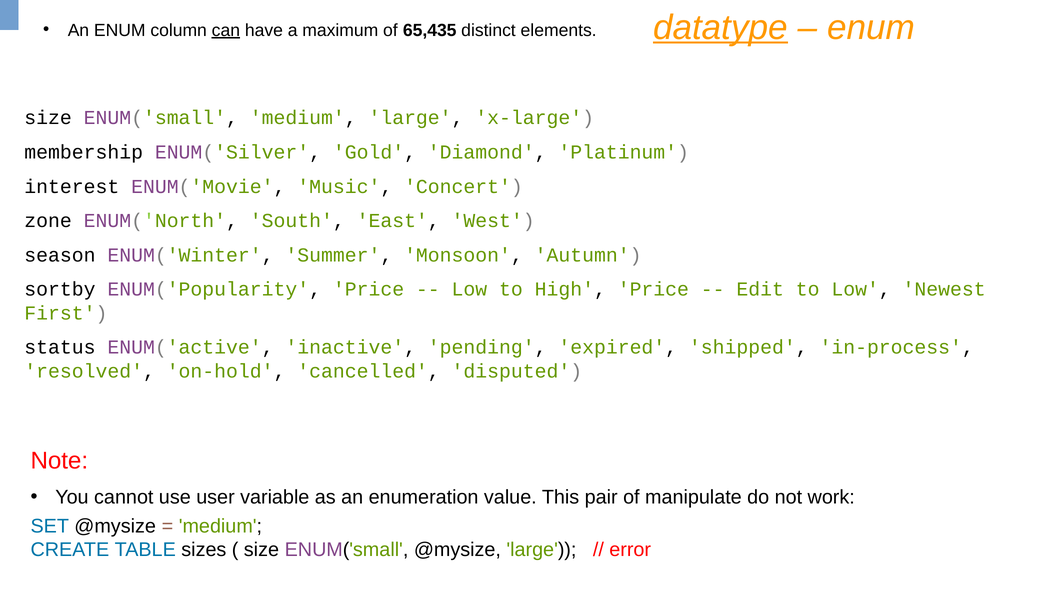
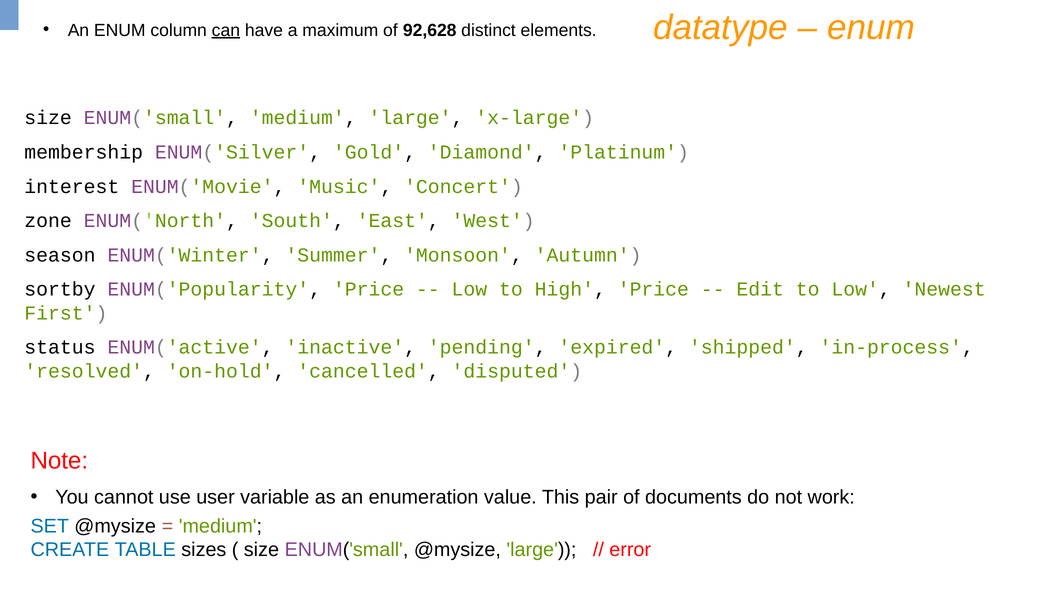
datatype underline: present -> none (720, 27)
65,435: 65,435 -> 92,628 (430, 30)
manipulate: manipulate -> documents (693, 497)
